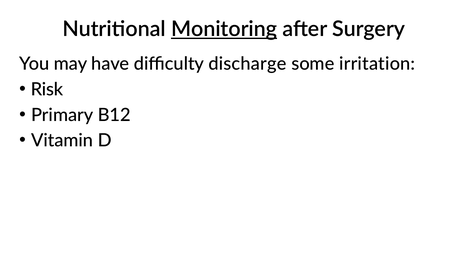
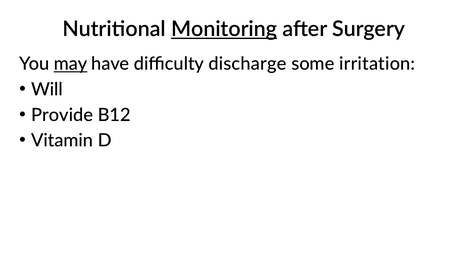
may underline: none -> present (71, 64)
Risk: Risk -> Will (47, 89)
Primary: Primary -> Provide (62, 115)
